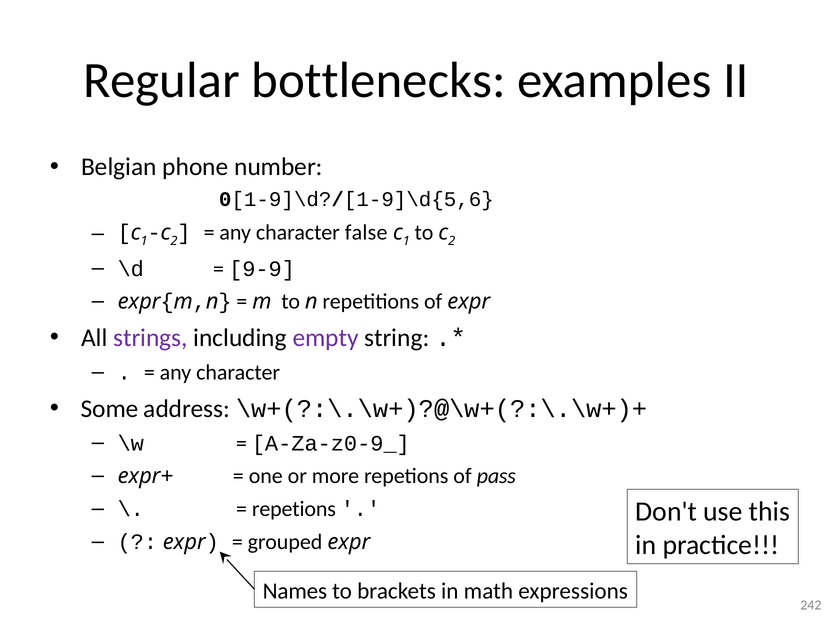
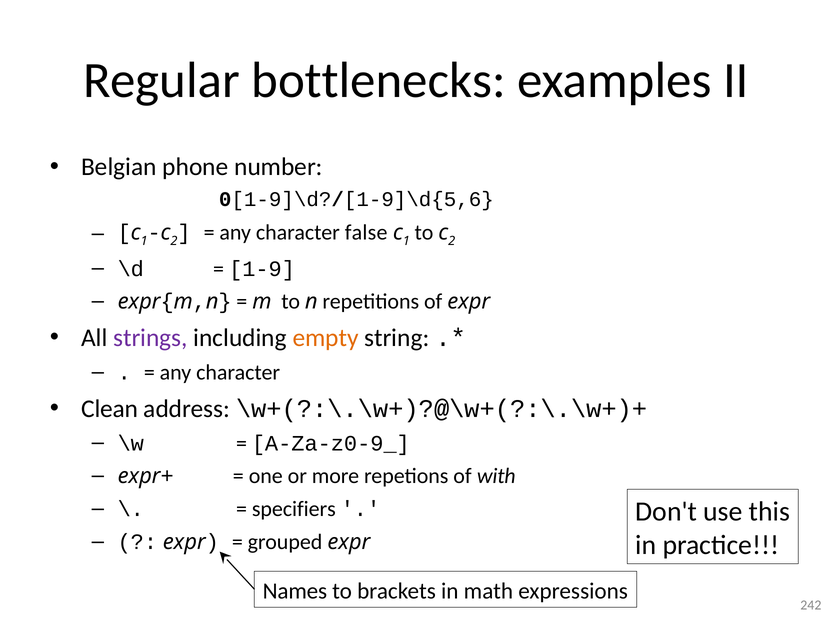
9-9: 9-9 -> 1-9 (262, 269)
empty colour: purple -> orange (326, 338)
Some: Some -> Clean (110, 408)
pass: pass -> with (496, 476)
repetions: repetions -> specifiers (294, 509)
